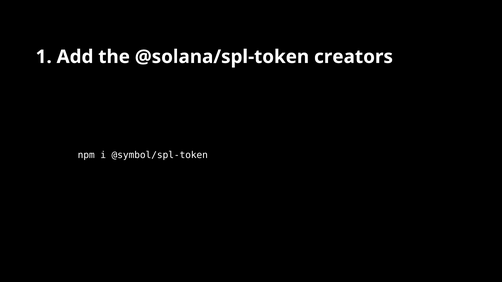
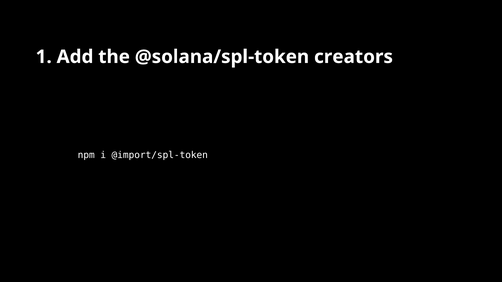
@symbol/spl-token: @symbol/spl-token -> @import/spl-token (160, 155)
